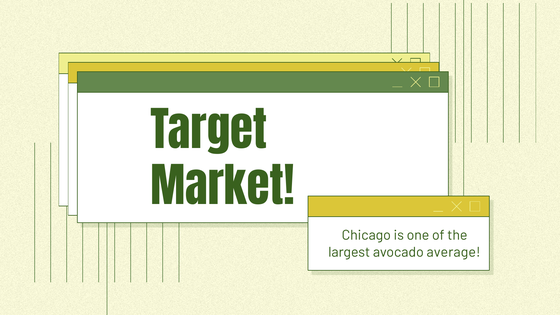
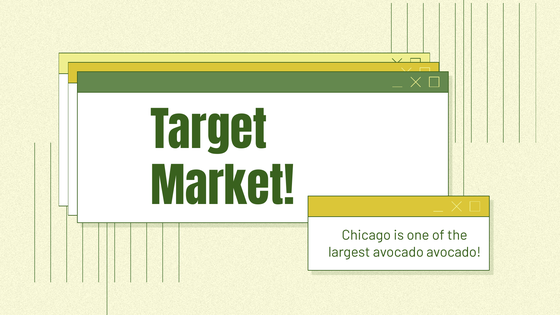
avocado average: average -> avocado (454, 252)
